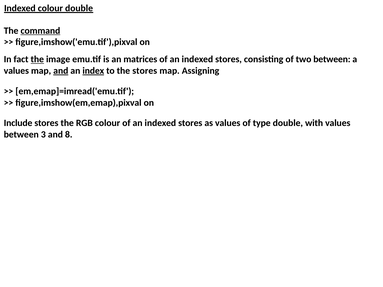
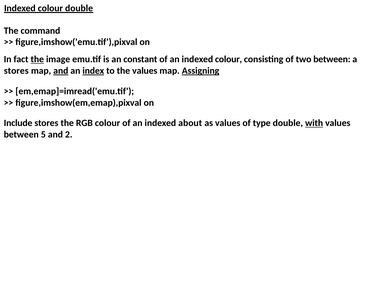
command underline: present -> none (40, 31)
matrices: matrices -> constant (140, 59)
stores: stores -> colour (229, 59)
values: values -> stores (16, 71)
the stores: stores -> values (145, 71)
Assigning underline: none -> present (201, 71)
stores: stores -> about (190, 123)
with underline: none -> present (314, 123)
3: 3 -> 5 (43, 135)
8: 8 -> 2 (69, 135)
